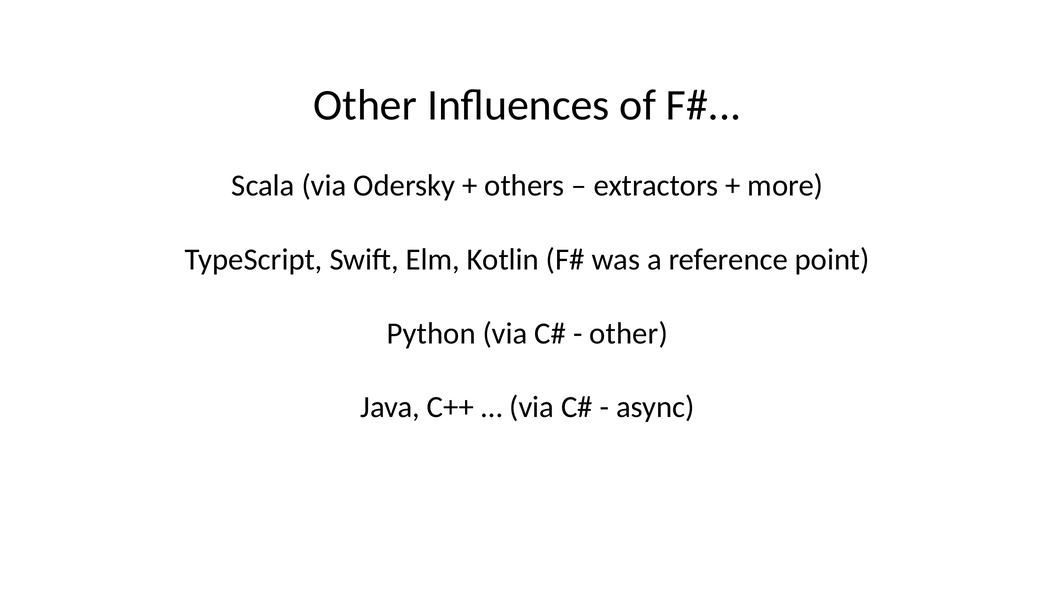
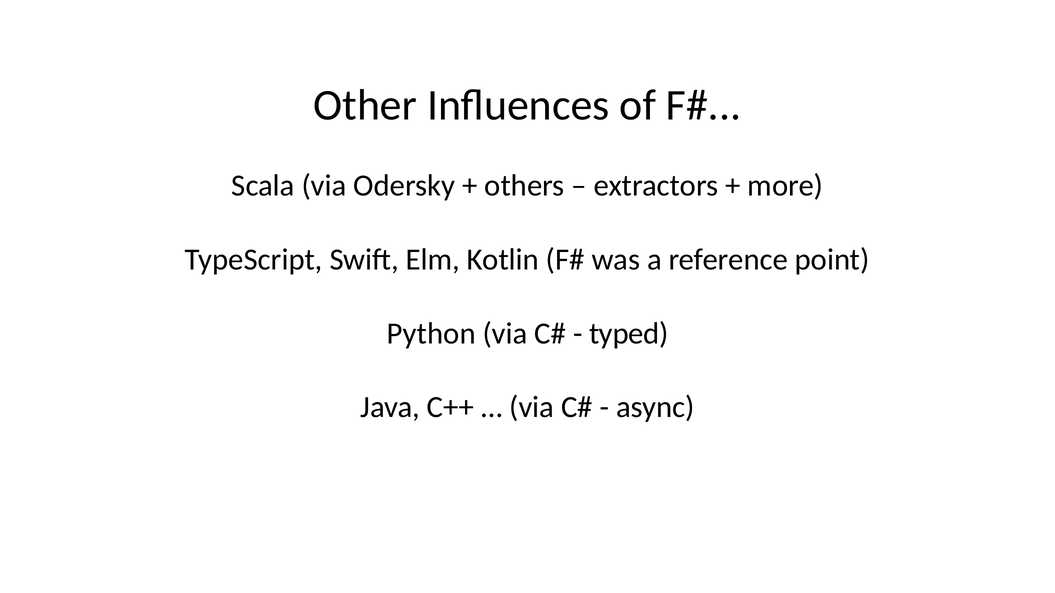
other: other -> typed (629, 334)
